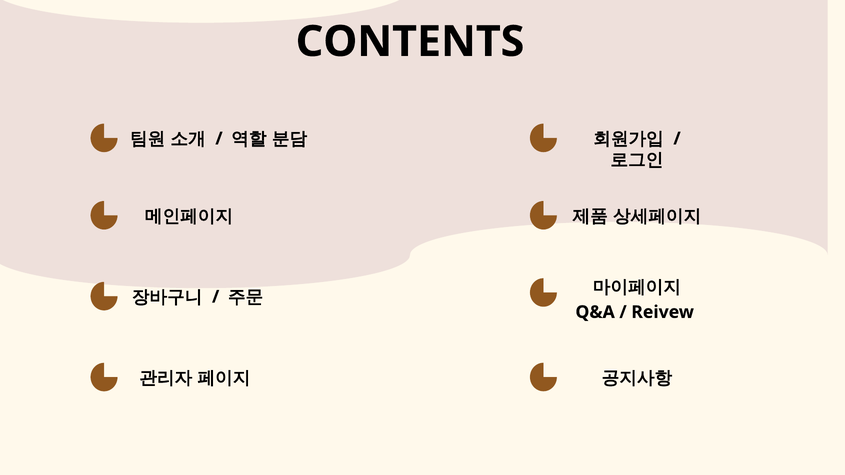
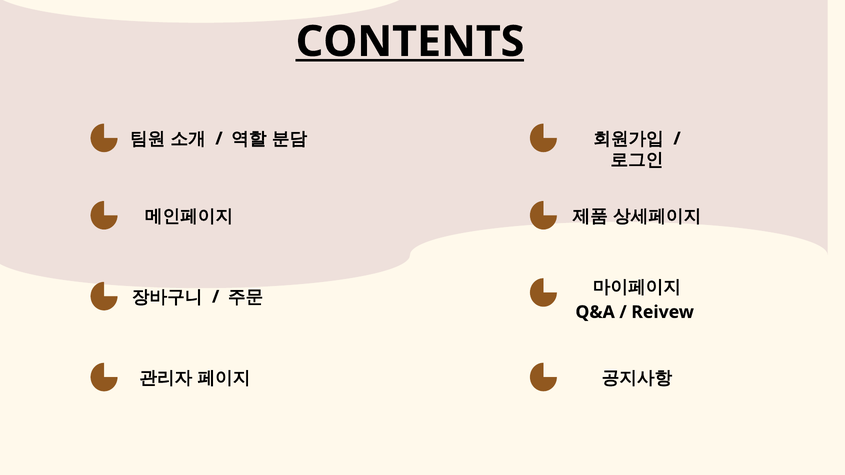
CONTENTS underline: none -> present (410, 42)
